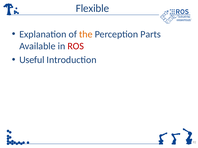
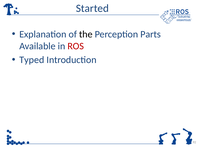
Flexible: Flexible -> Started (92, 8)
the colour: orange -> black (86, 34)
Useful: Useful -> Typed (32, 60)
